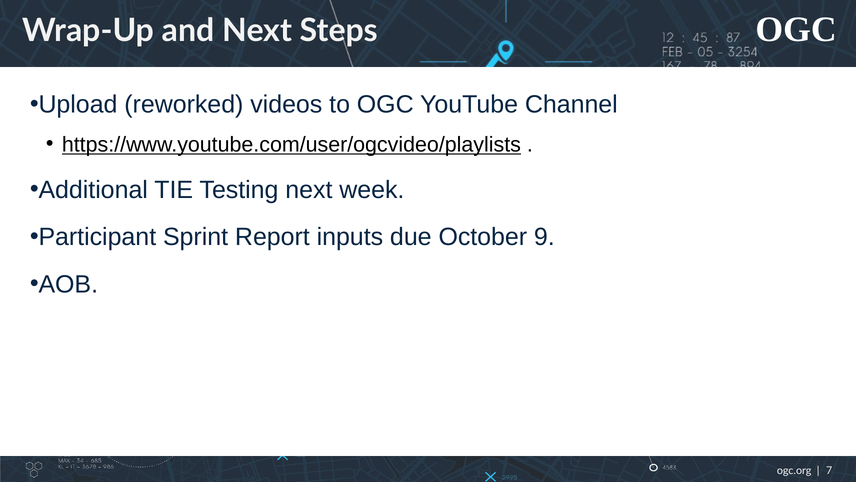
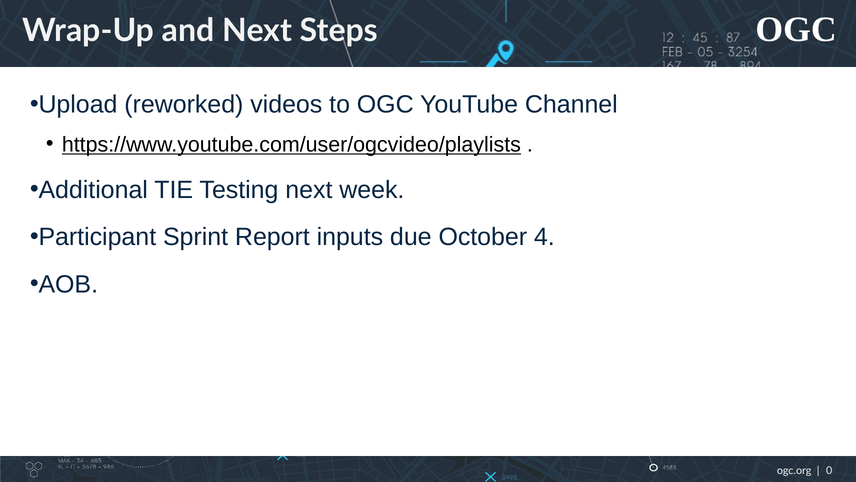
9: 9 -> 4 (544, 237)
7: 7 -> 0 (829, 470)
